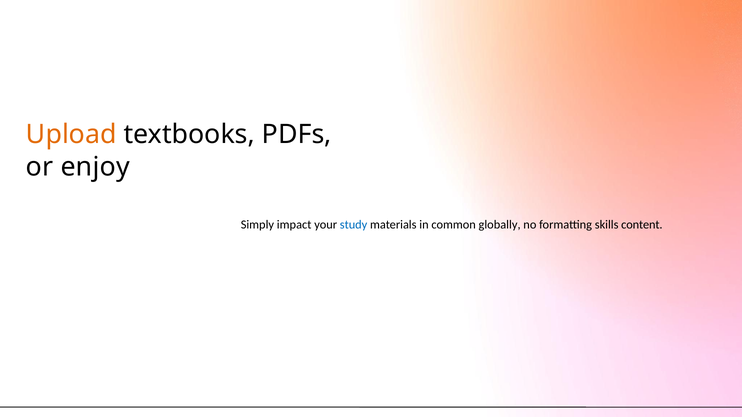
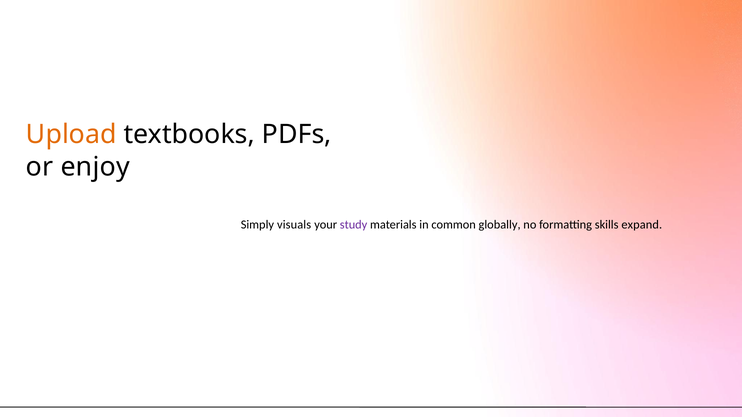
impact: impact -> visuals (294, 225)
study colour: blue -> purple (354, 225)
content: content -> expand (642, 225)
